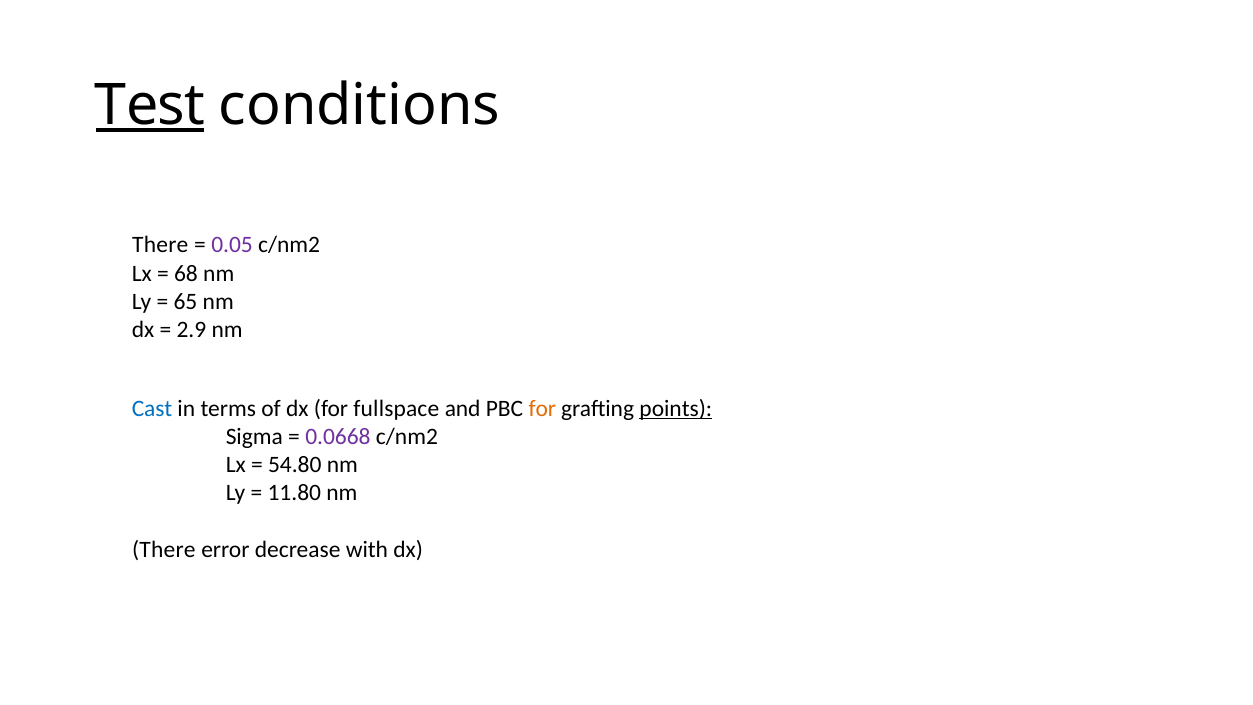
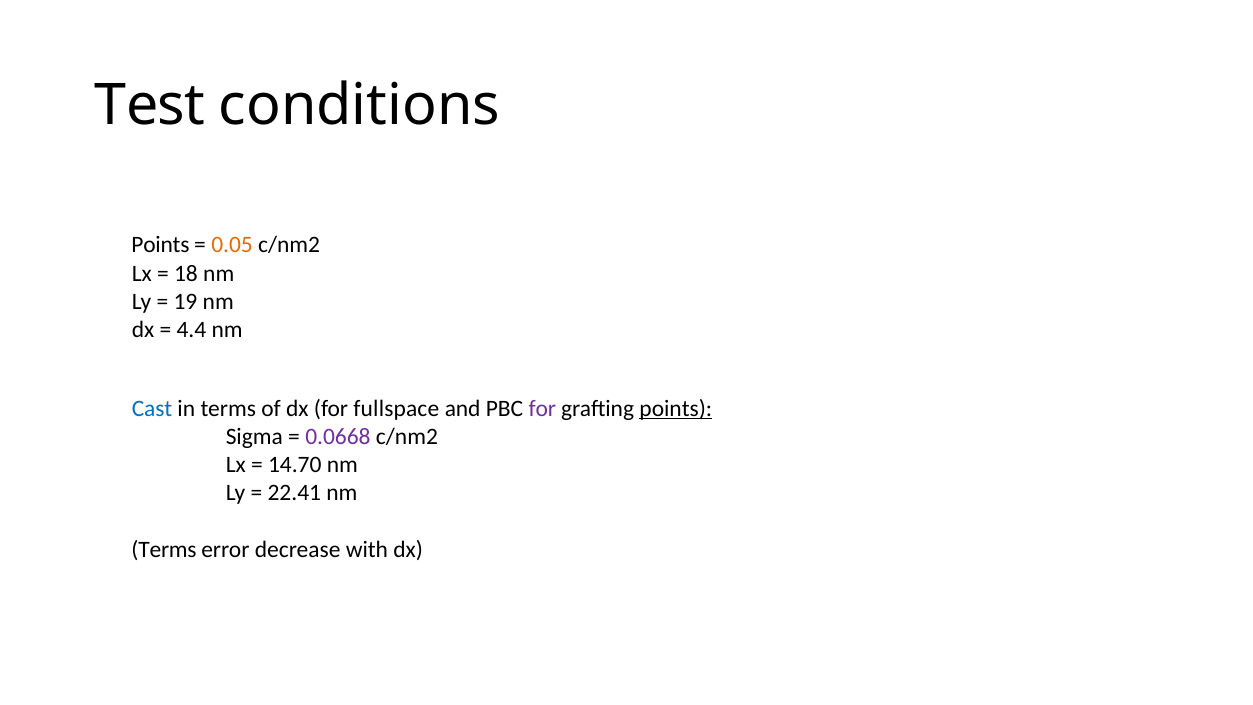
Test underline: present -> none (150, 105)
There: There -> Points (160, 245)
0.05 colour: purple -> orange (232, 245)
68: 68 -> 18 (186, 273)
65: 65 -> 19 (185, 301)
2.9: 2.9 -> 4.4 (191, 330)
for colour: orange -> purple (542, 408)
54.80: 54.80 -> 14.70 (295, 465)
11.80: 11.80 -> 22.41 (294, 493)
There: There -> Terms (164, 549)
